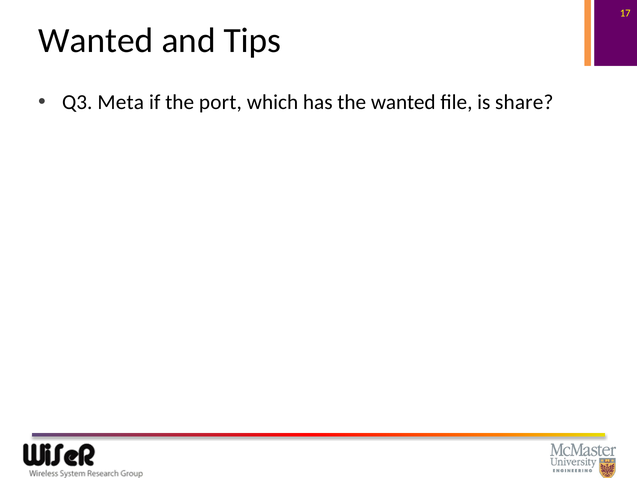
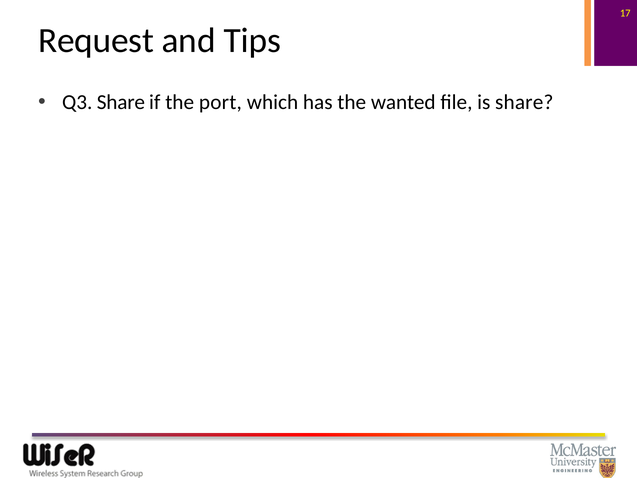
Wanted: Wanted -> Request (96, 41)
Q3 Meta: Meta -> Share (121, 102)
